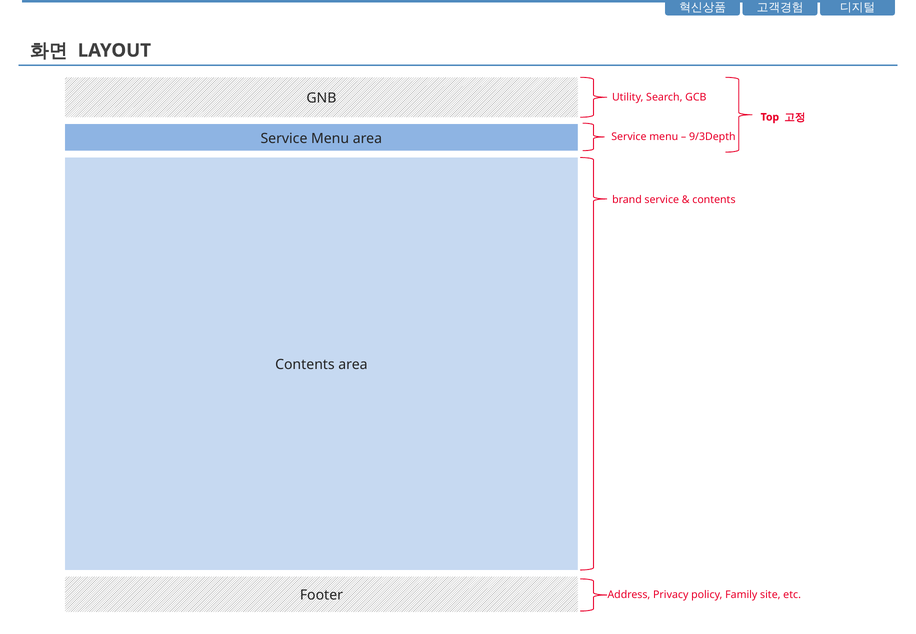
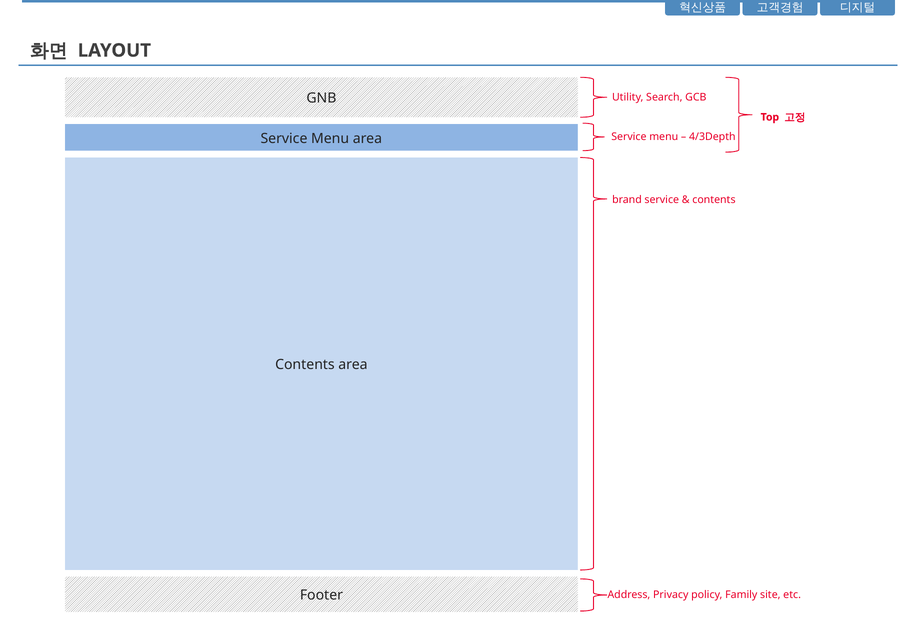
9/3Depth: 9/3Depth -> 4/3Depth (712, 137)
